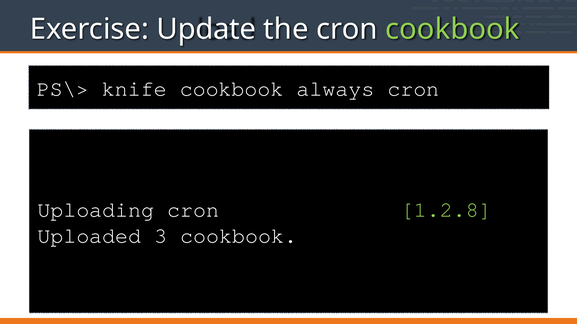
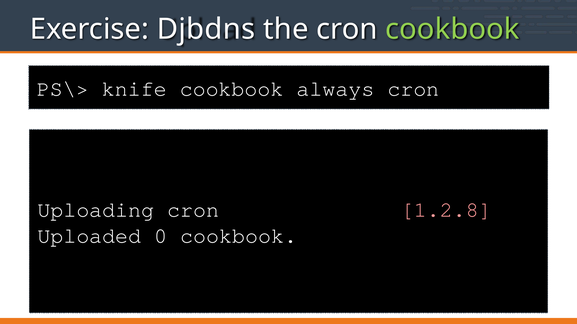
Update: Update -> Djbdns (206, 29)
1.2.8 colour: light green -> pink (446, 210)
3: 3 -> 0 (161, 236)
